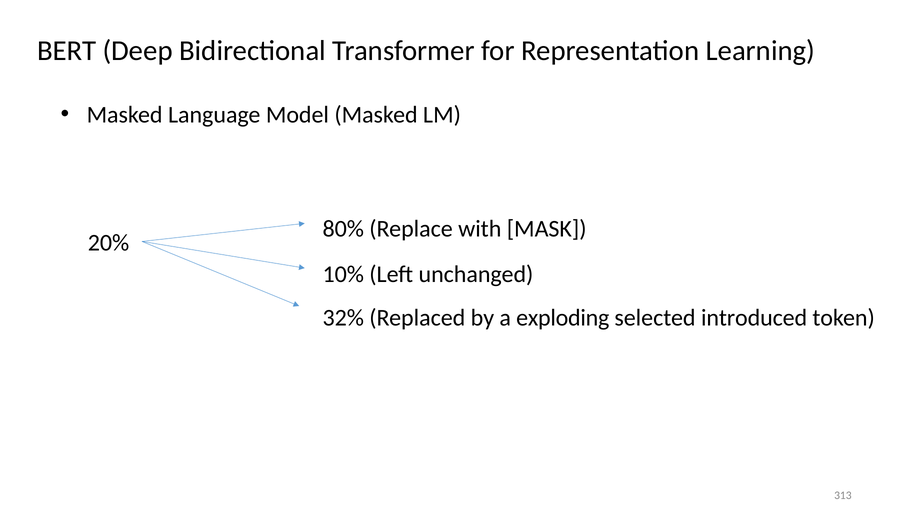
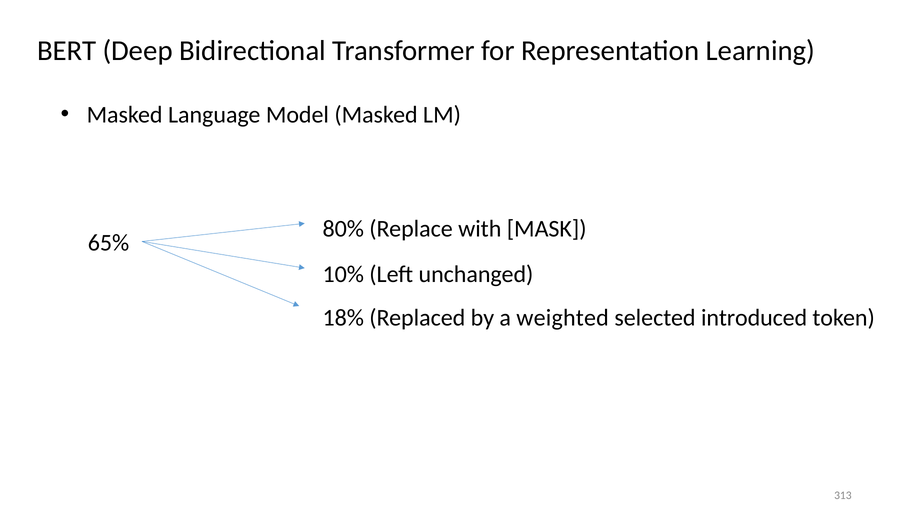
20%: 20% -> 65% (108, 243)
32%: 32% -> 18% (343, 318)
exploding: exploding -> weighted (563, 318)
